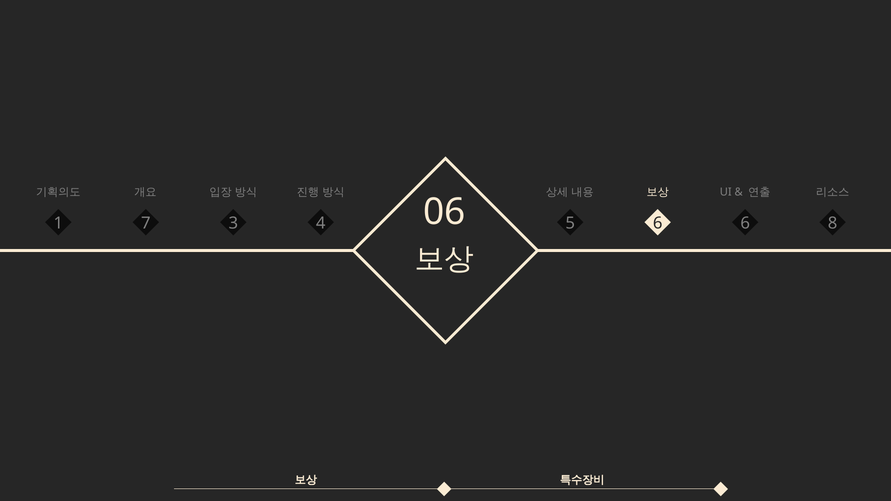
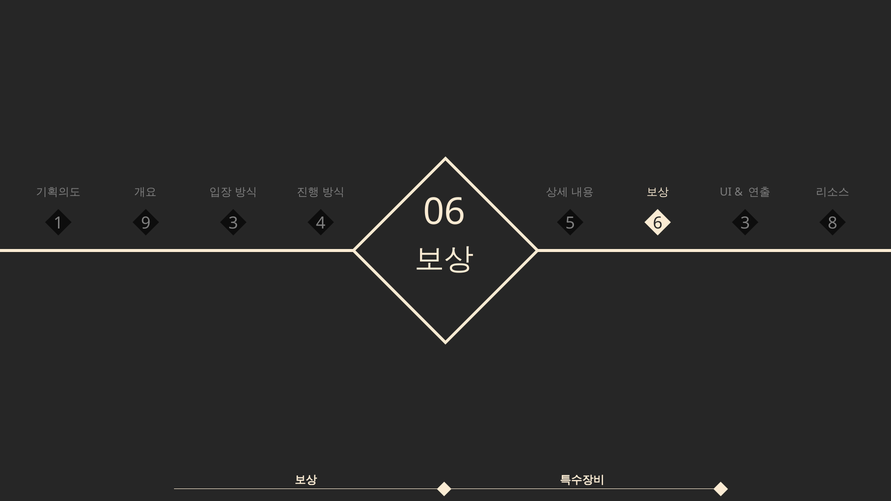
06 6: 6 -> 3 (745, 223)
7: 7 -> 9 (146, 223)
